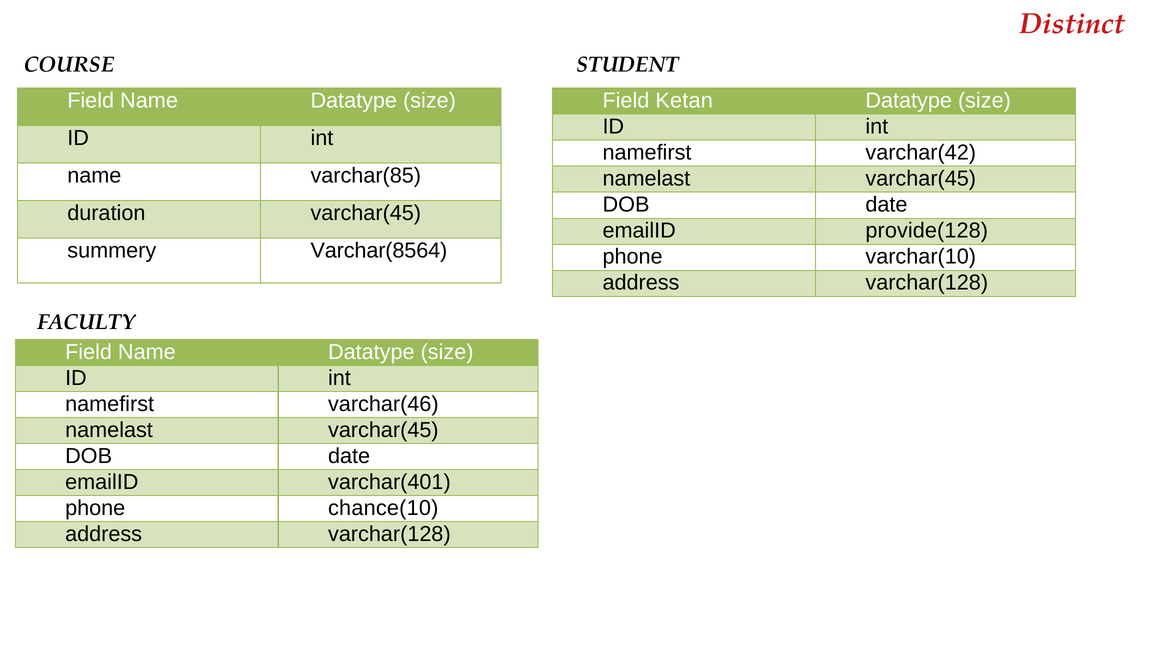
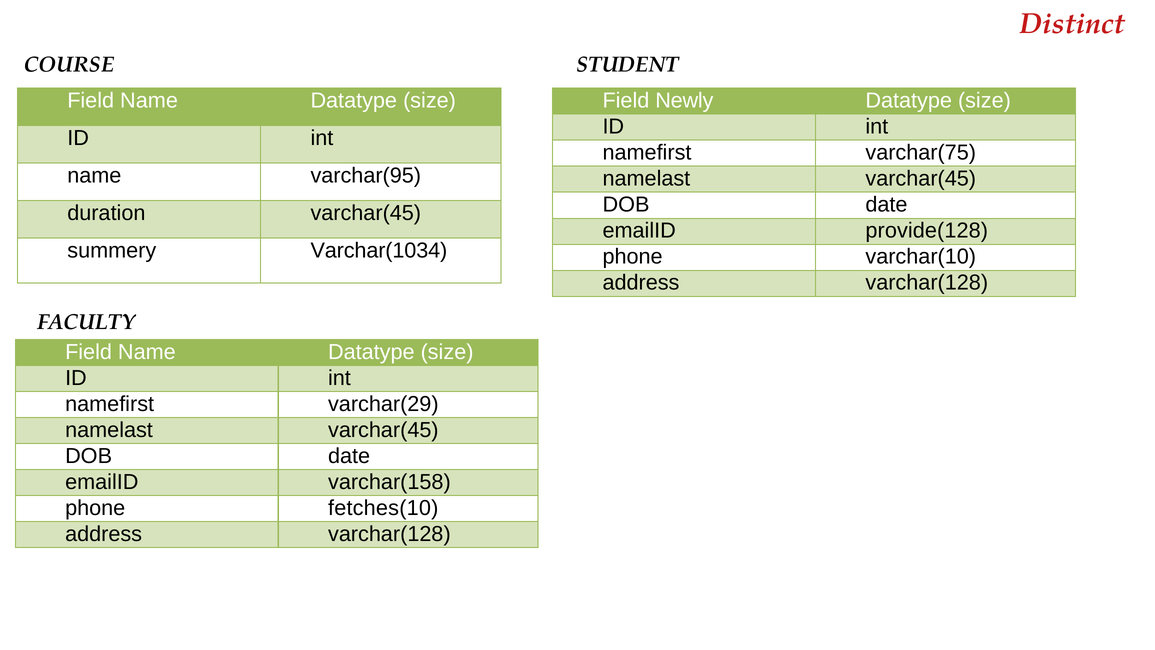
Ketan: Ketan -> Newly (684, 101)
varchar(42: varchar(42 -> varchar(75 (921, 153)
varchar(85: varchar(85 -> varchar(95 (366, 176)
Varchar(8564: Varchar(8564 -> Varchar(1034 (379, 251)
varchar(46: varchar(46 -> varchar(29 (383, 404)
varchar(401: varchar(401 -> varchar(158 (389, 482)
chance(10: chance(10 -> fetches(10 (383, 508)
